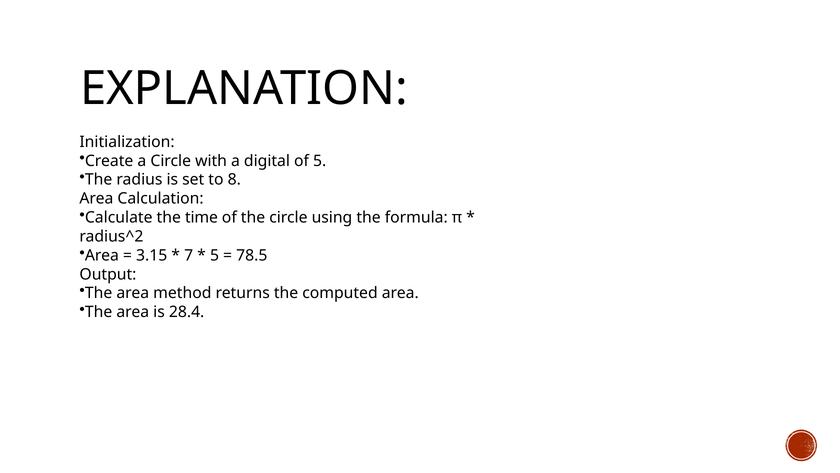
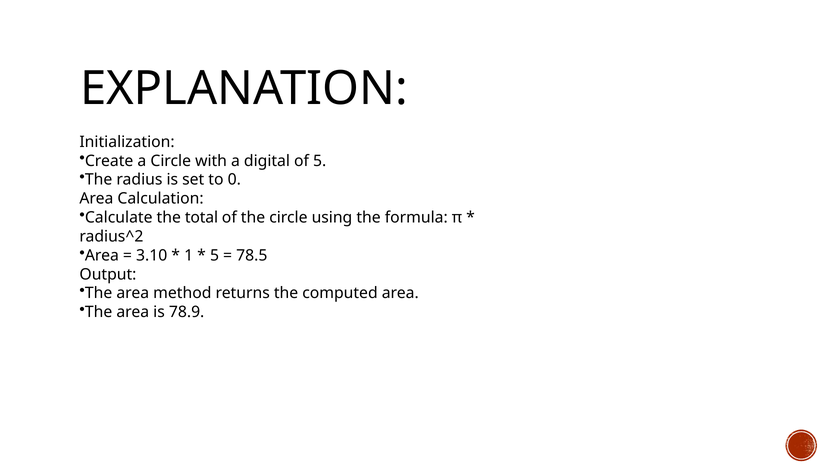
8: 8 -> 0 (234, 180)
time: time -> total (201, 217)
3.15: 3.15 -> 3.10 (152, 255)
7: 7 -> 1 (189, 255)
28.4: 28.4 -> 78.9 (187, 312)
